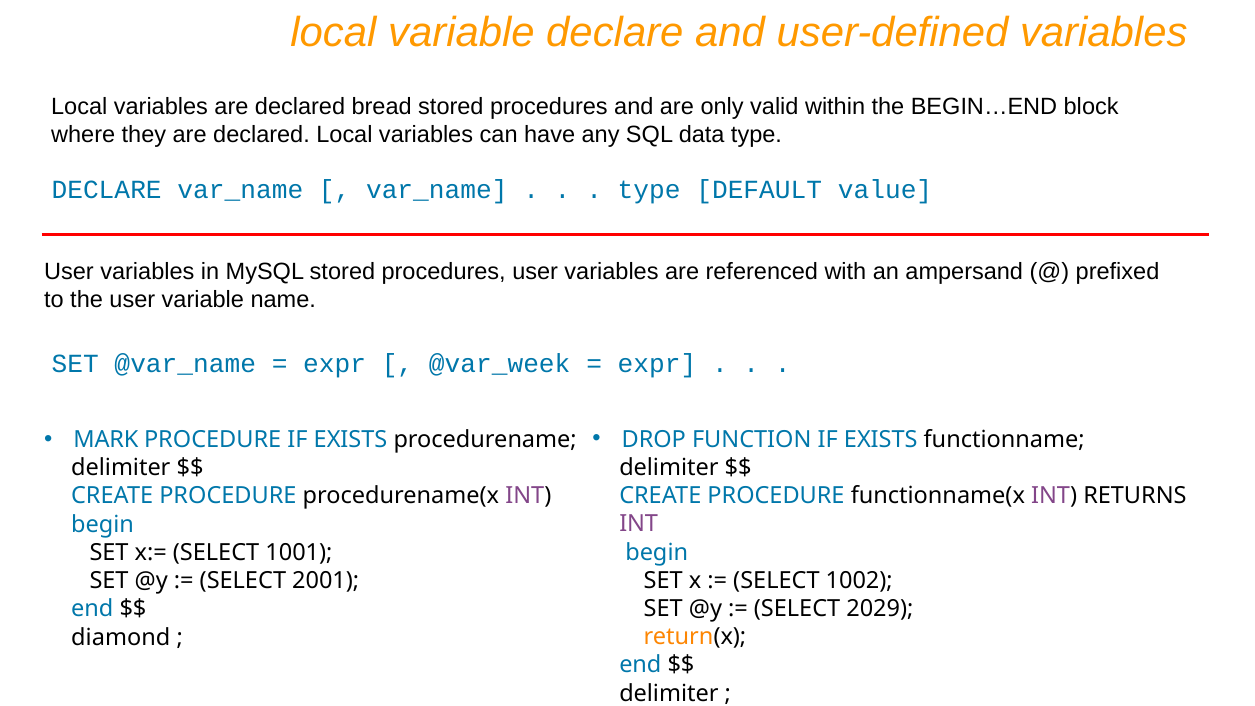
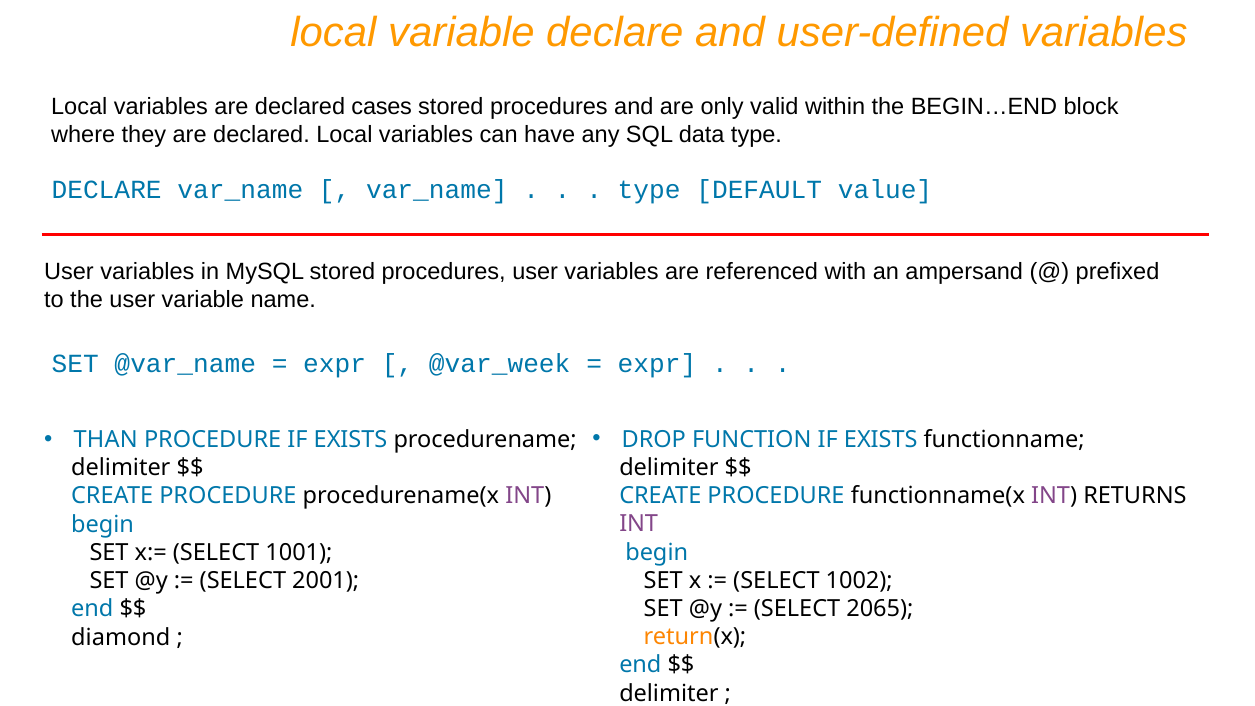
bread: bread -> cases (382, 107)
MARK: MARK -> THAN (106, 440)
2029: 2029 -> 2065 (880, 609)
